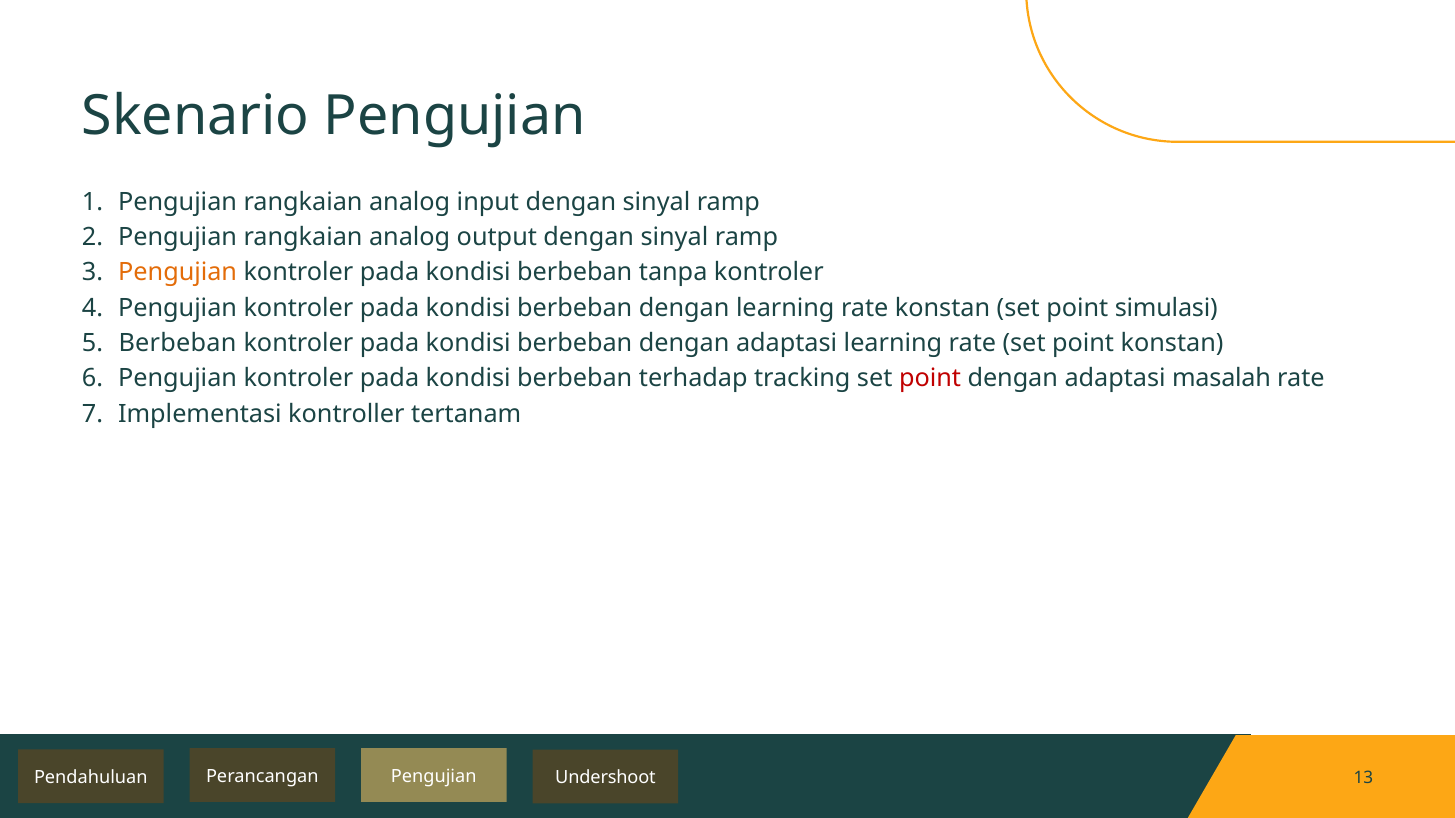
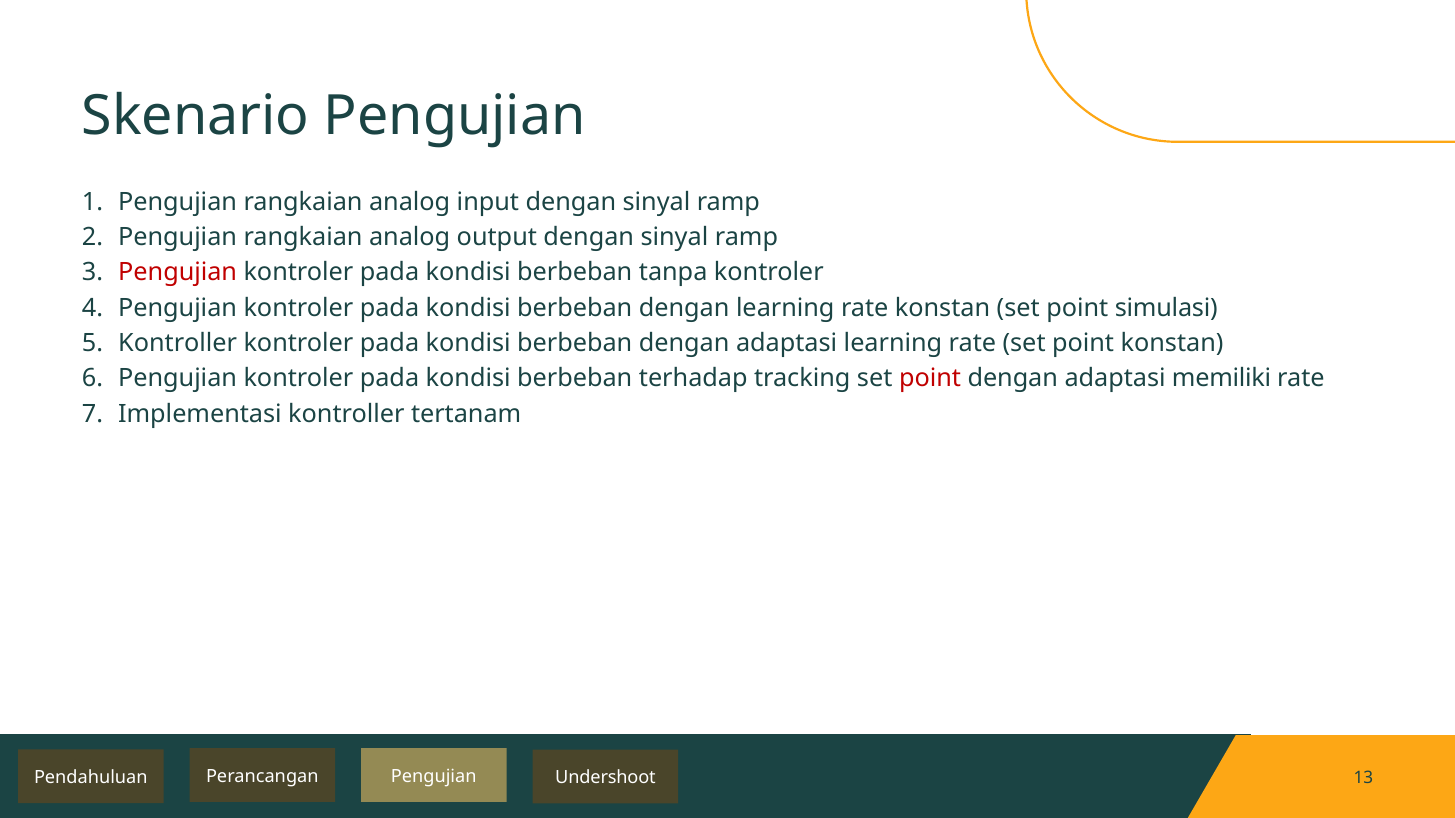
Pengujian colour: orange -> red (178, 273)
Berbeban: Berbeban -> Kontroller (178, 343)
masalah: masalah -> memiliki (1222, 379)
